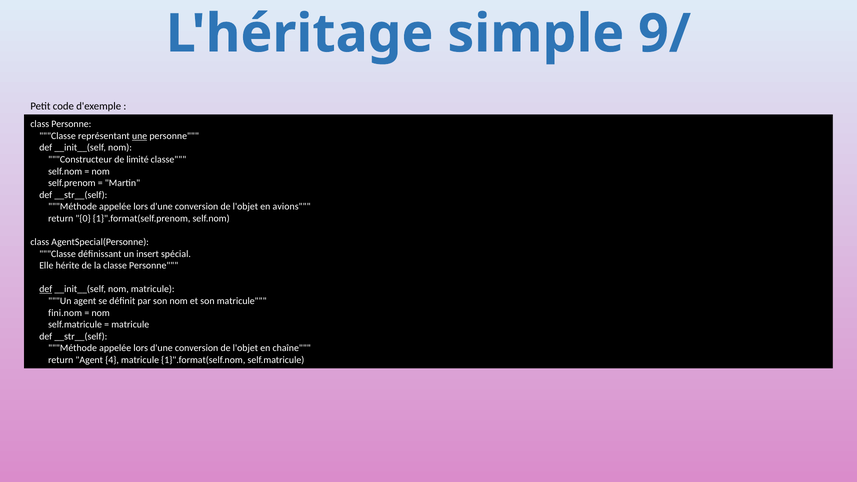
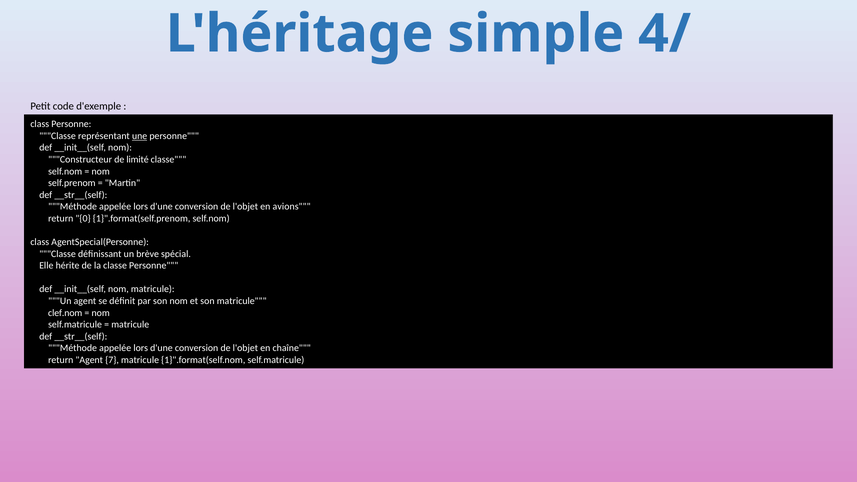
9/: 9/ -> 4/ (665, 34)
insert: insert -> brève (148, 254)
def underline: present -> none (46, 289)
fini.nom: fini.nom -> clef.nom (65, 313)
4: 4 -> 7 (112, 360)
